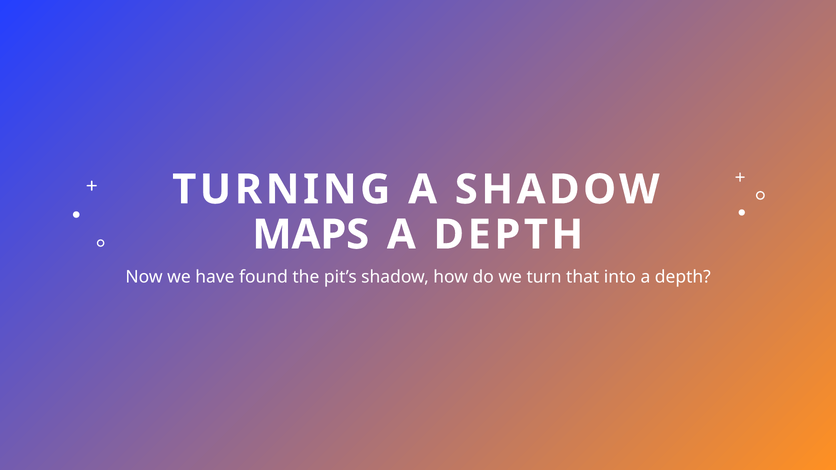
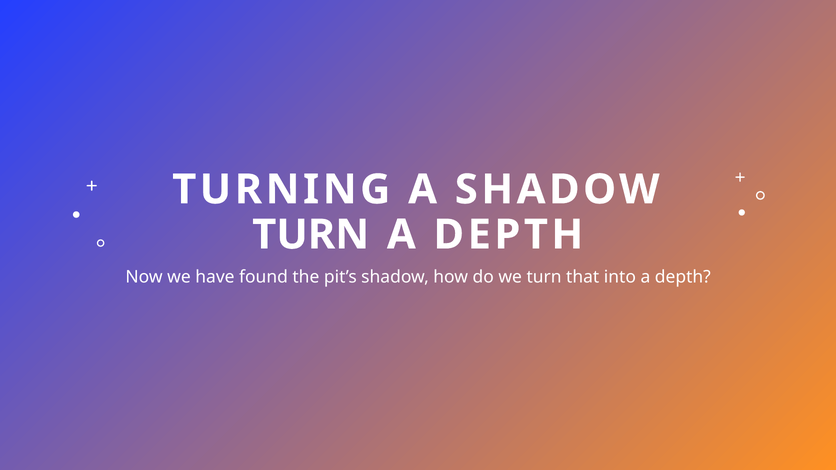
MAPS: MAPS -> TURN (311, 235)
